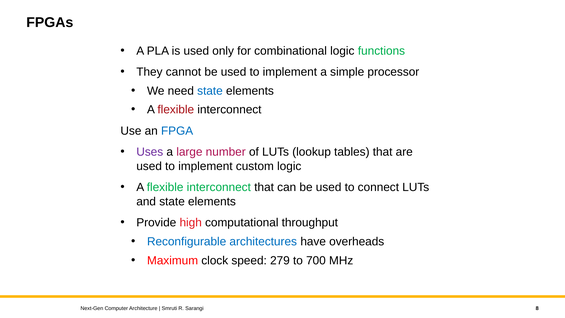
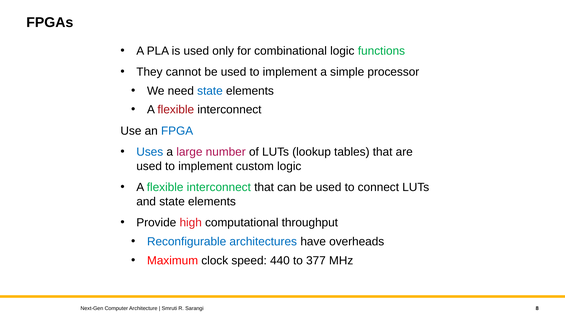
Uses colour: purple -> blue (150, 152)
279: 279 -> 440 (280, 260)
700: 700 -> 377 (316, 260)
